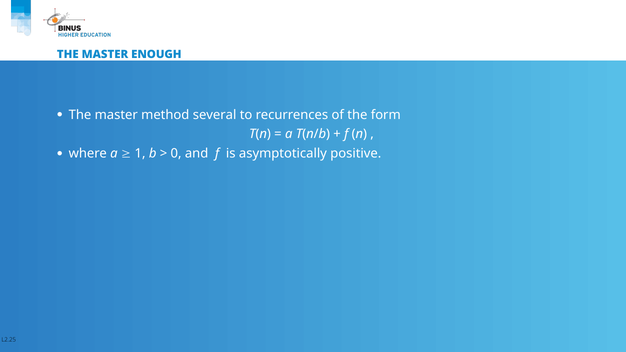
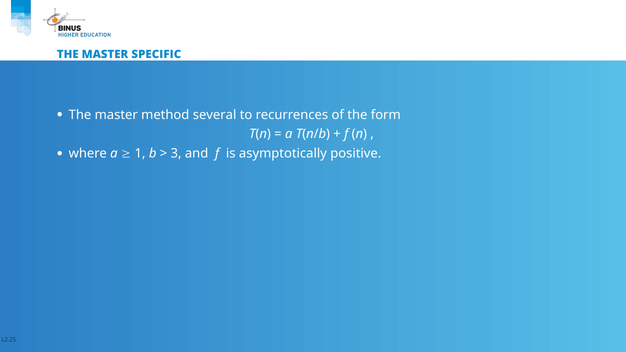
ENOUGH: ENOUGH -> SPECIFIC (156, 54)
0: 0 -> 3 (176, 154)
